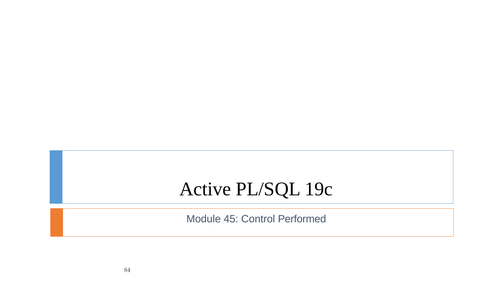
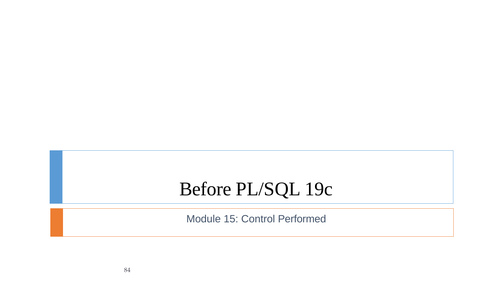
Active: Active -> Before (205, 189)
45: 45 -> 15 (231, 219)
